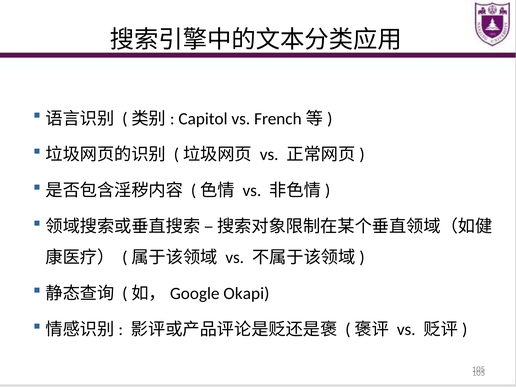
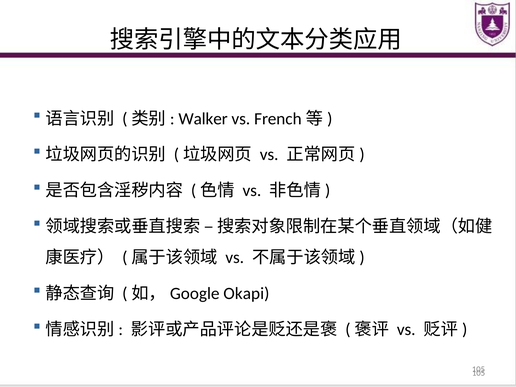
Capitol: Capitol -> Walker (203, 119)
